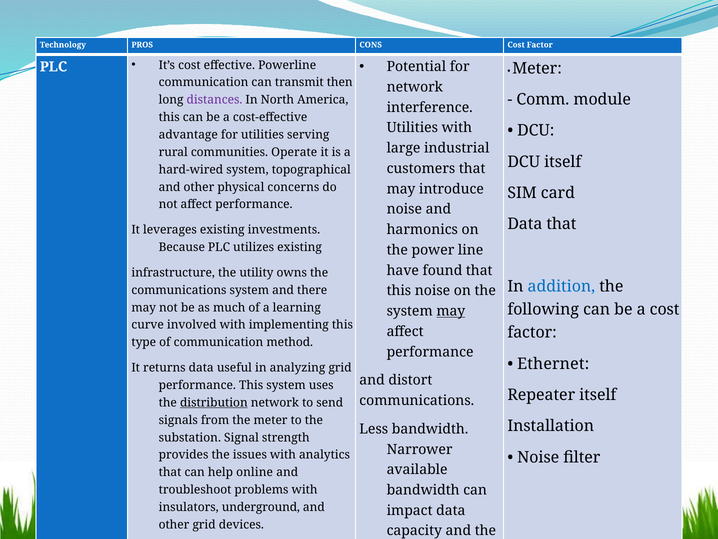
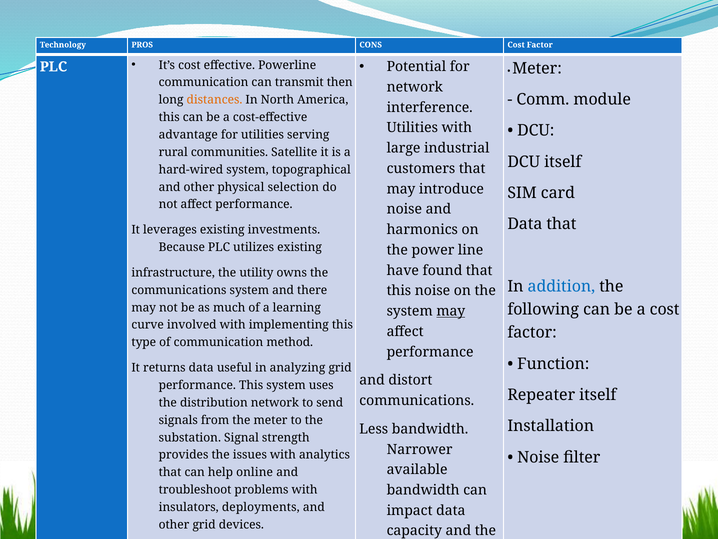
distances colour: purple -> orange (214, 100)
Operate: Operate -> Satellite (294, 152)
concerns: concerns -> selection (293, 187)
Ethernet: Ethernet -> Function (553, 364)
distribution underline: present -> none (214, 402)
underground: underground -> deployments (261, 507)
